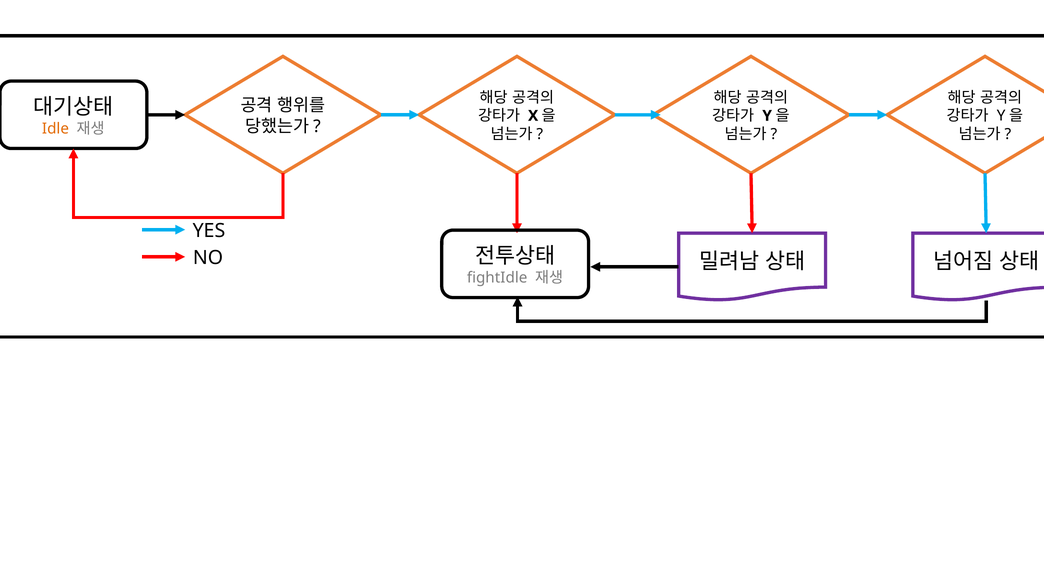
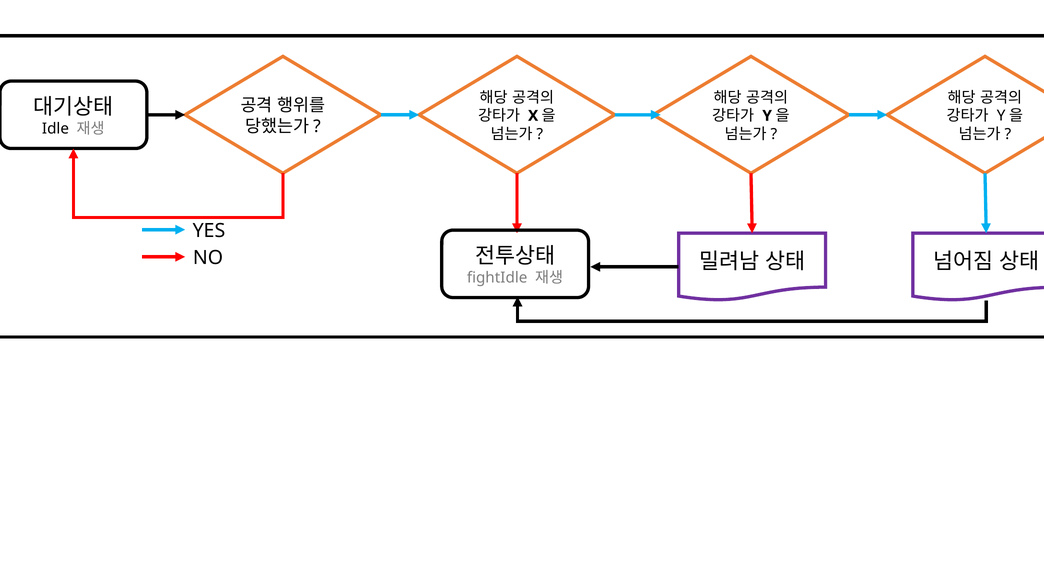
Idle colour: orange -> black (55, 129)
